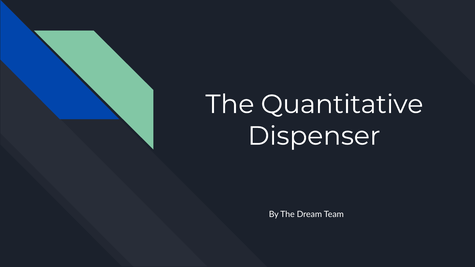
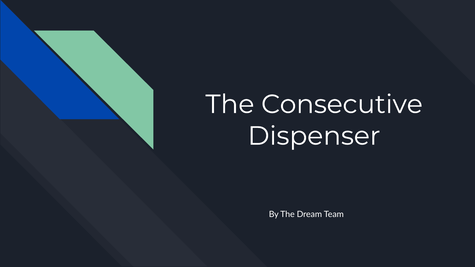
Quantitative: Quantitative -> Consecutive (342, 104)
